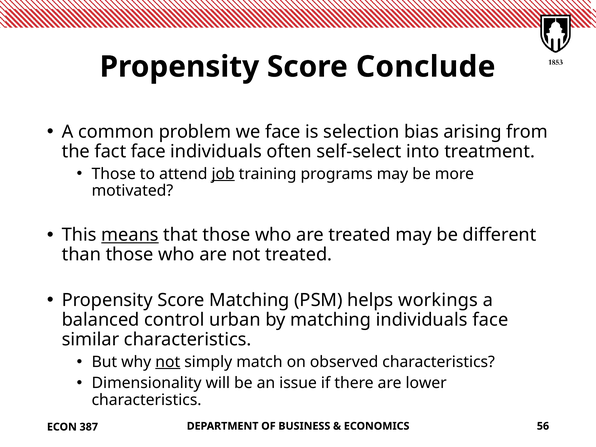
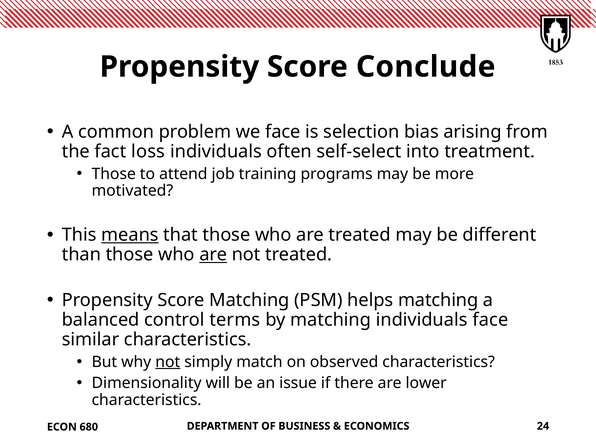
fact face: face -> loss (148, 151)
job underline: present -> none (223, 174)
are underline: none -> present (213, 255)
helps workings: workings -> matching (438, 300)
urban: urban -> terms (235, 320)
56: 56 -> 24 (543, 426)
387: 387 -> 680 (89, 427)
